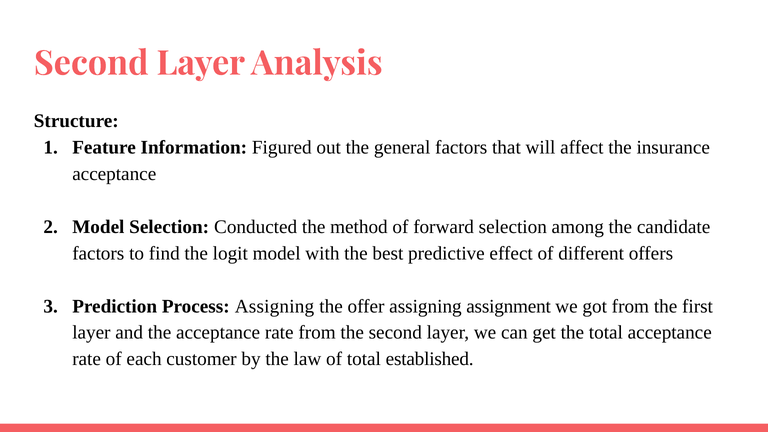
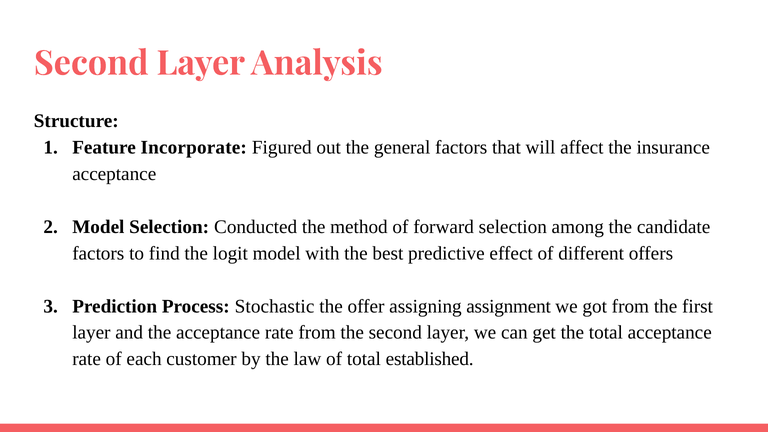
Information: Information -> Incorporate (194, 147)
Process Assigning: Assigning -> Stochastic (275, 306)
